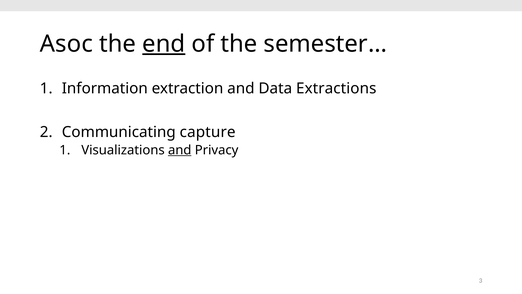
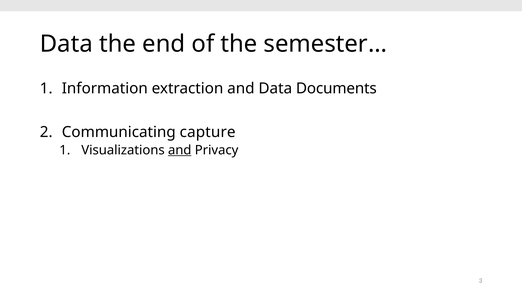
Asoc: Asoc -> Data (66, 44)
end underline: present -> none (164, 44)
Extractions: Extractions -> Documents (336, 88)
